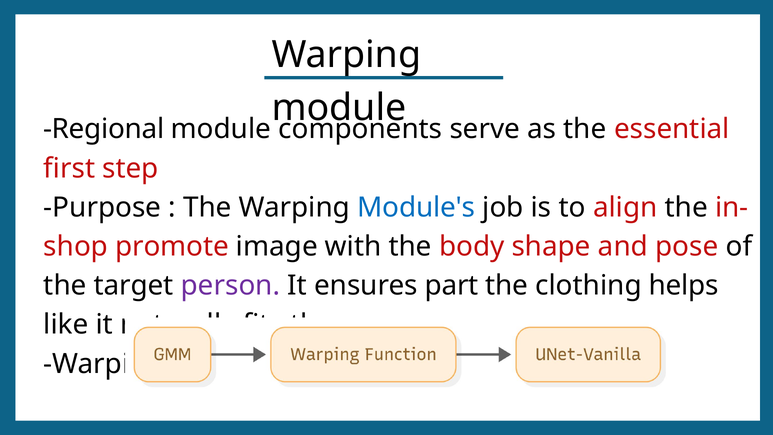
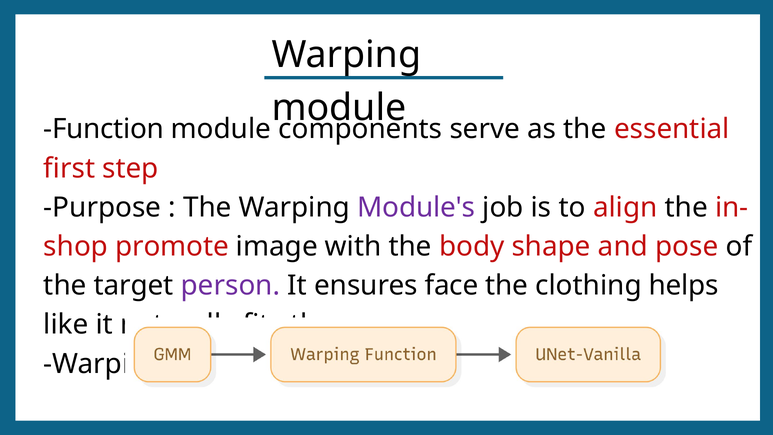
Regional: Regional -> Function (104, 129)
Module's colour: blue -> purple (416, 207)
part: part -> face (452, 286)
